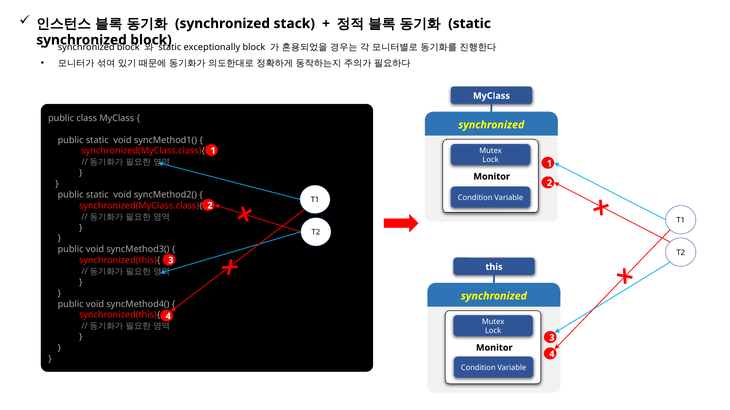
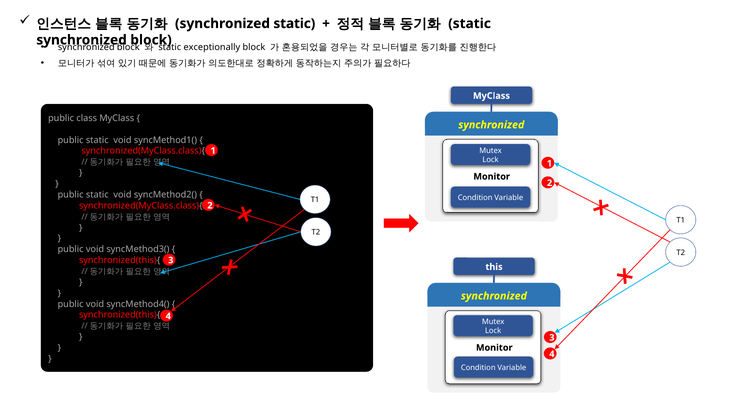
synchronized stack: stack -> static (294, 24)
